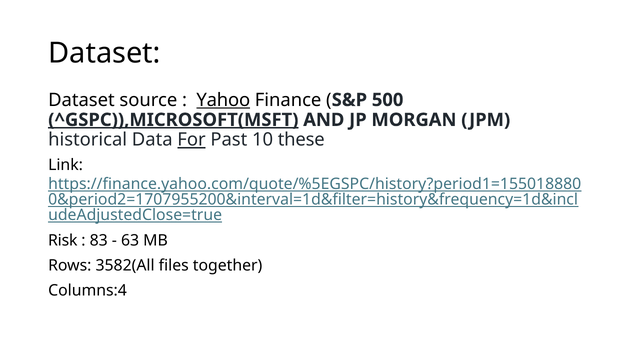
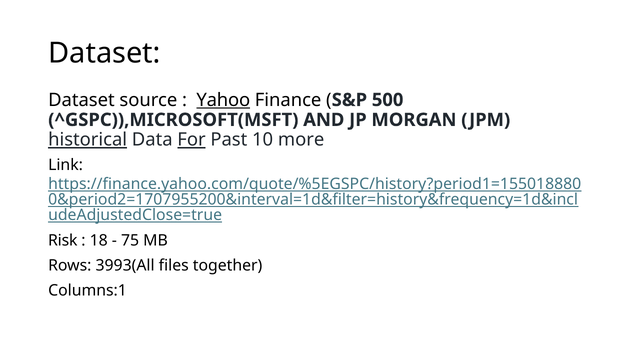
^GSPC)),MICROSOFT(MSFT underline: present -> none (173, 120)
historical underline: none -> present (88, 140)
these: these -> more (301, 140)
83: 83 -> 18 (99, 240)
63: 63 -> 75 (130, 240)
3582(All: 3582(All -> 3993(All (125, 265)
Columns:4: Columns:4 -> Columns:1 (88, 290)
